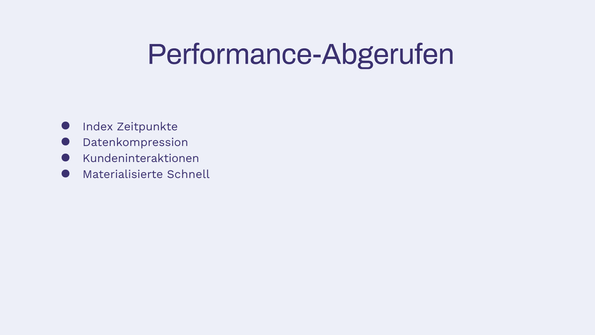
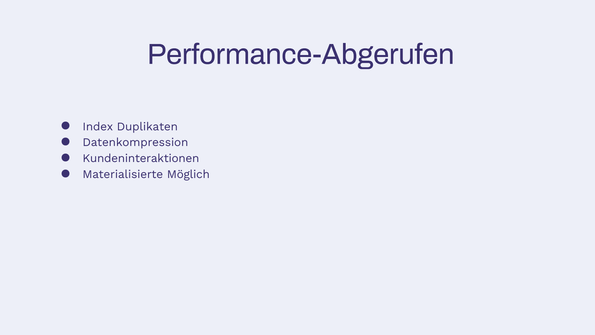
Zeitpunkte: Zeitpunkte -> Duplikaten (147, 126)
Schnell: Schnell -> Möglich (188, 174)
